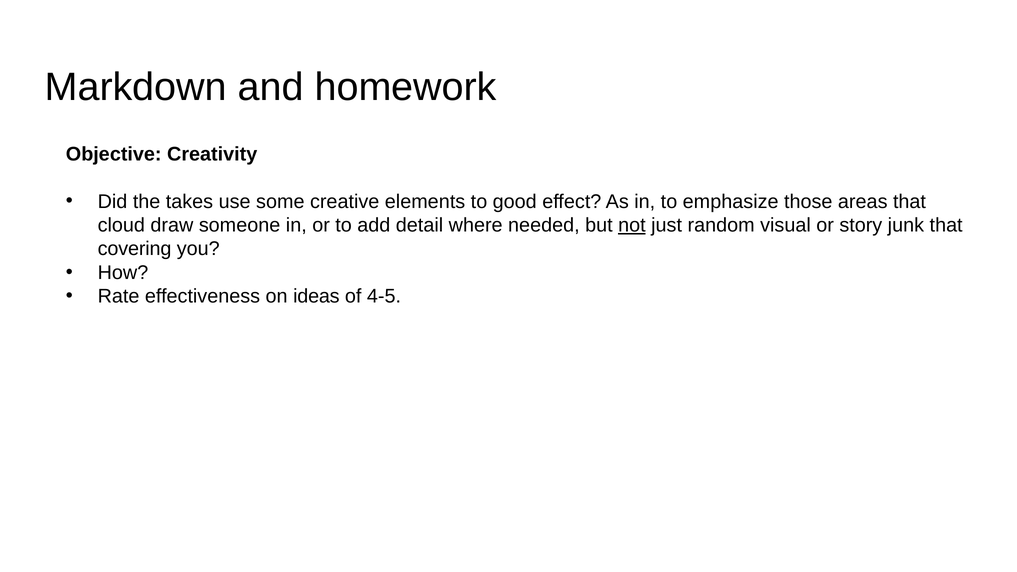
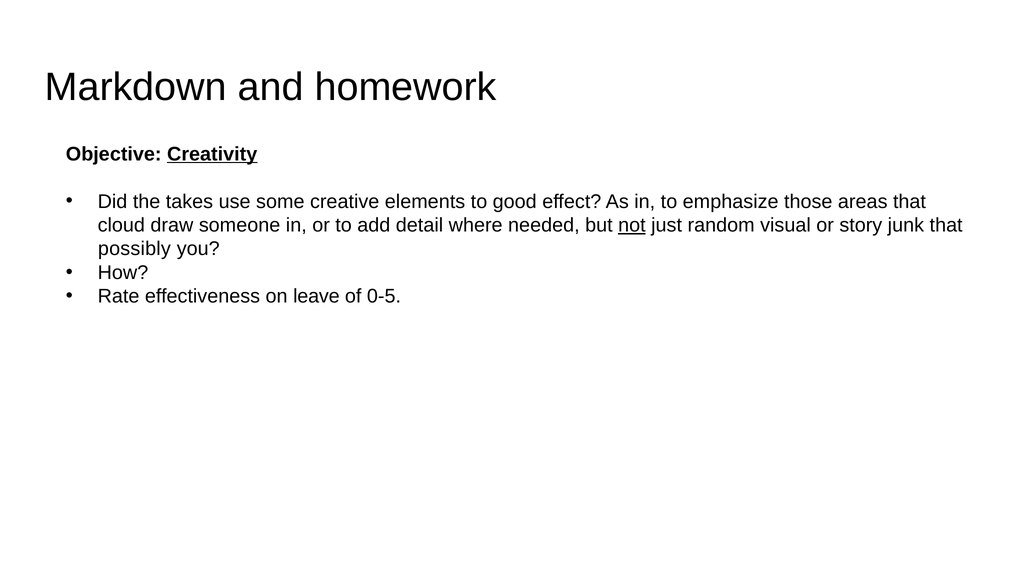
Creativity underline: none -> present (212, 154)
covering: covering -> possibly (134, 249)
ideas: ideas -> leave (316, 296)
4-5: 4-5 -> 0-5 (384, 296)
